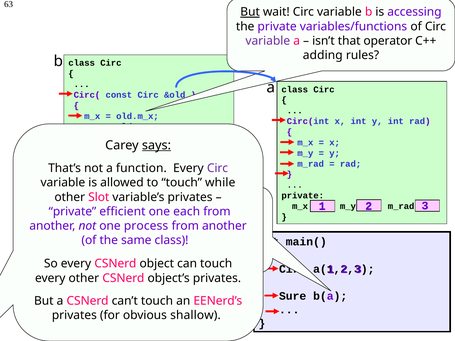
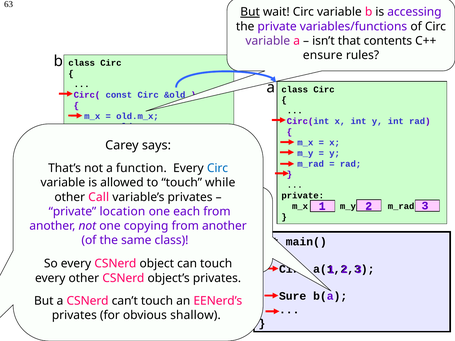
operator: operator -> contents (388, 41)
adding: adding -> ensure (323, 55)
says underline: present -> none (156, 145)
Circ colour: purple -> blue (217, 168)
Slot: Slot -> Call (99, 197)
efficient: efficient -> location (122, 212)
process: process -> copying (146, 226)
